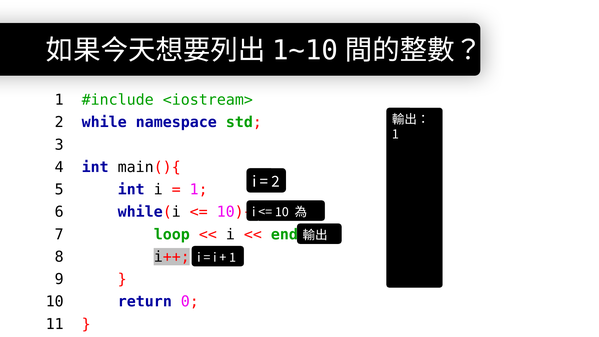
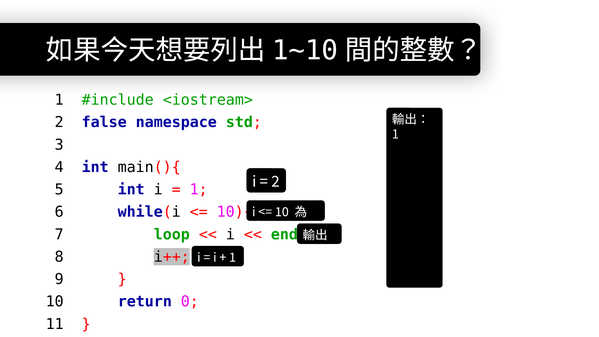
while: while -> false (104, 122)
